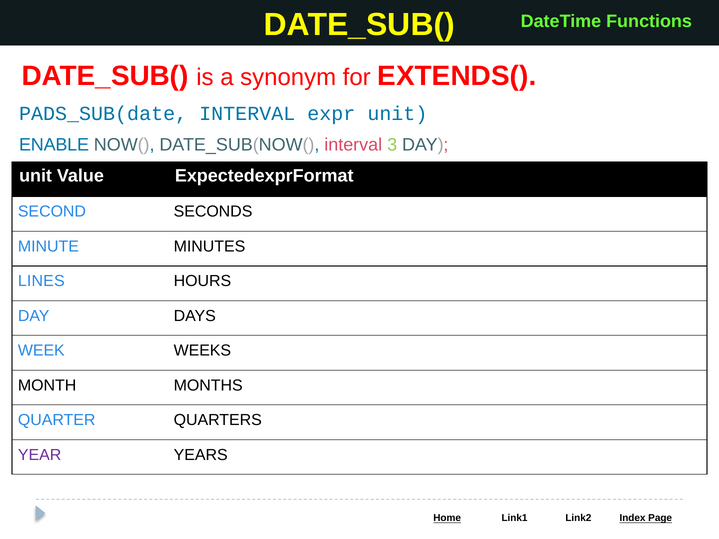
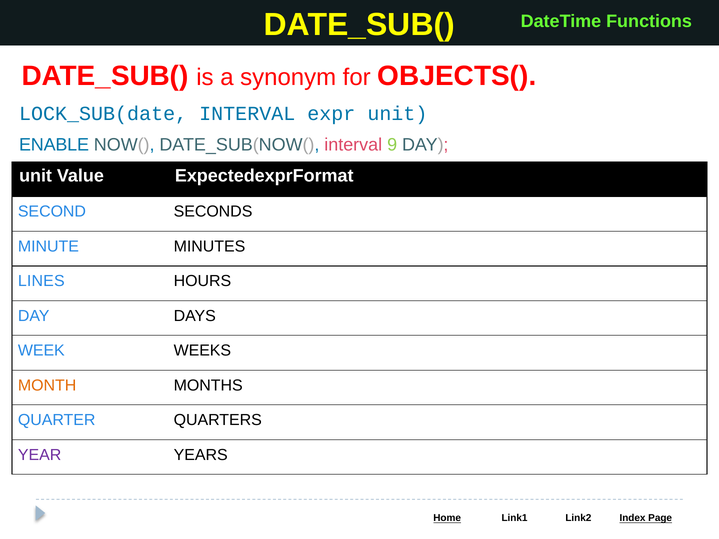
EXTENDS(: EXTENDS( -> OBJECTS( (457, 76)
PADS_SUB(date: PADS_SUB(date -> LOCK_SUB(date (103, 114)
3: 3 -> 9 (392, 145)
MONTH colour: black -> orange (47, 385)
